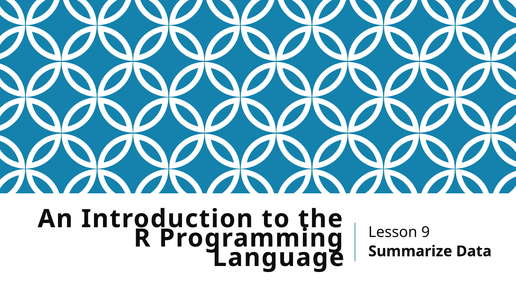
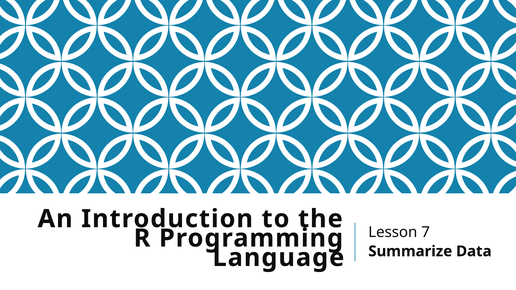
9: 9 -> 7 (426, 232)
